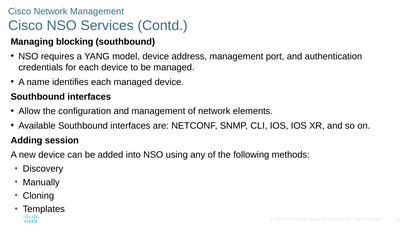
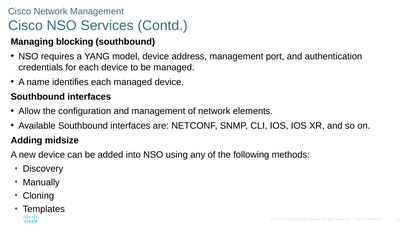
session: session -> midsize (62, 140)
